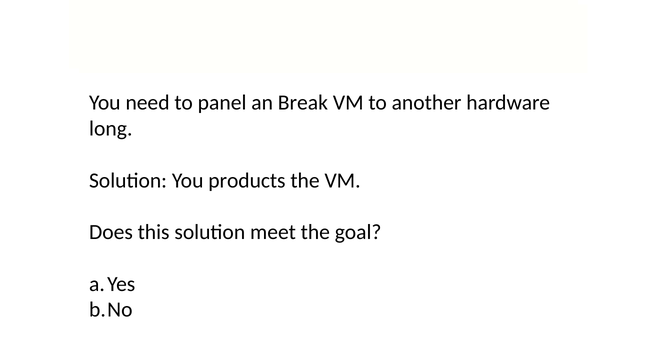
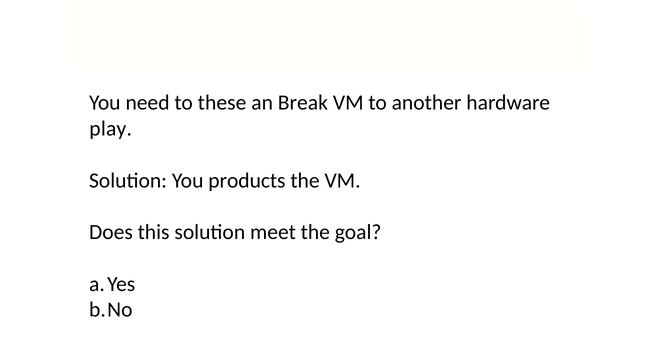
panel: panel -> these (222, 103)
long: long -> play (111, 129)
